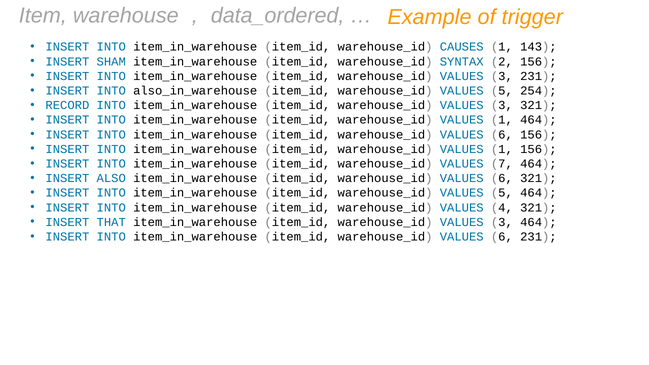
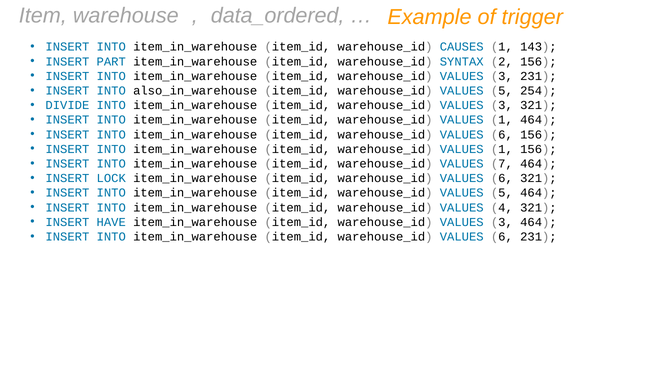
SHAM: SHAM -> PART (111, 62)
RECORD: RECORD -> DIVIDE (67, 105)
ALSO: ALSO -> LOCK (111, 178)
THAT: THAT -> HAVE (111, 222)
